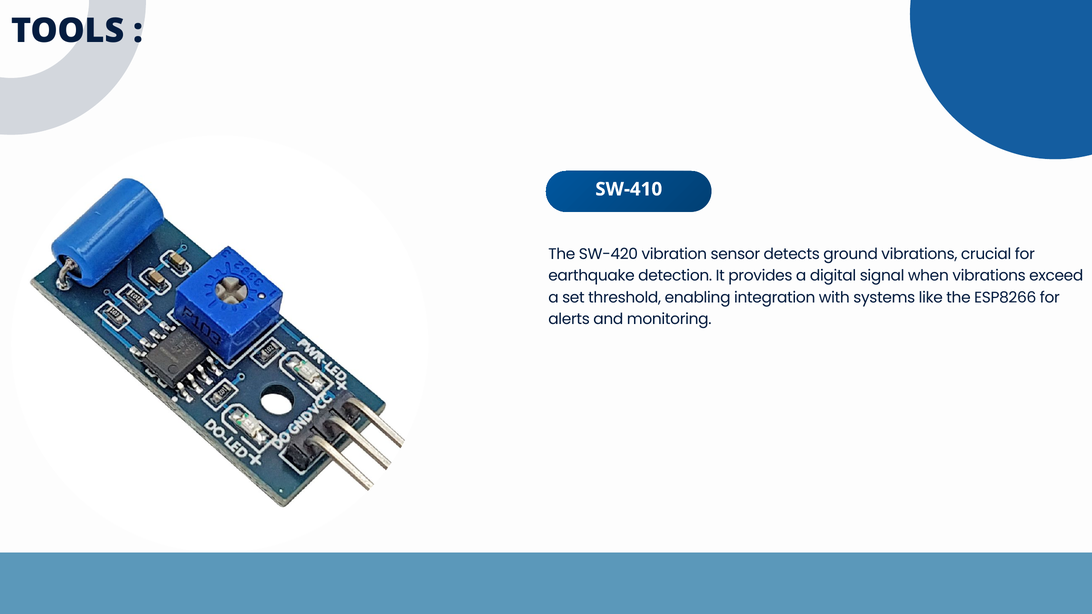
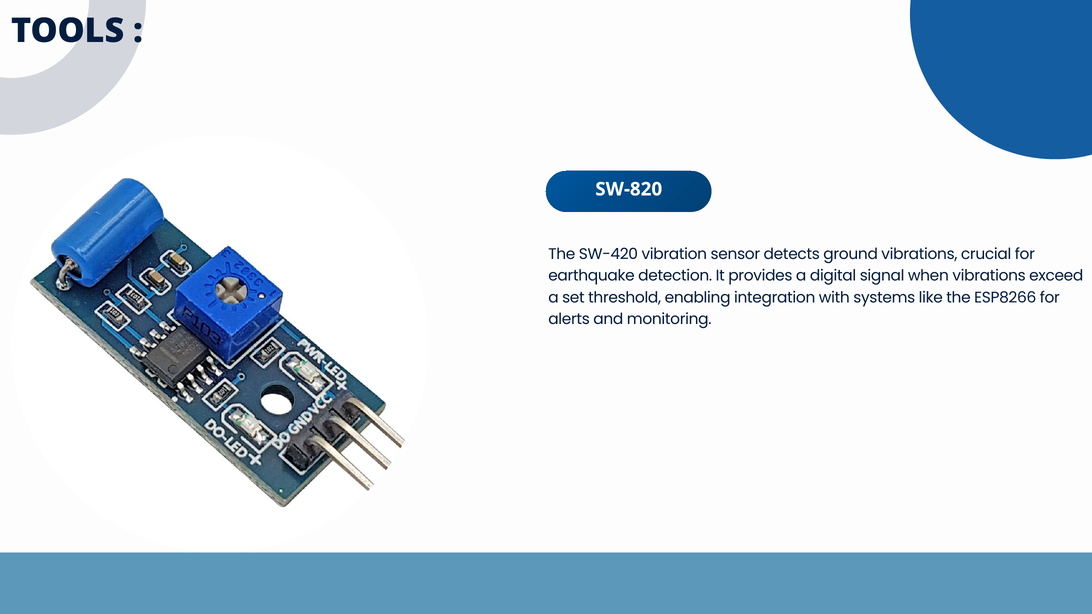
SW-410: SW-410 -> SW-820 (629, 189)
